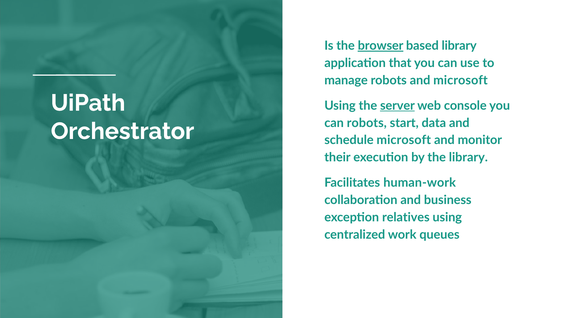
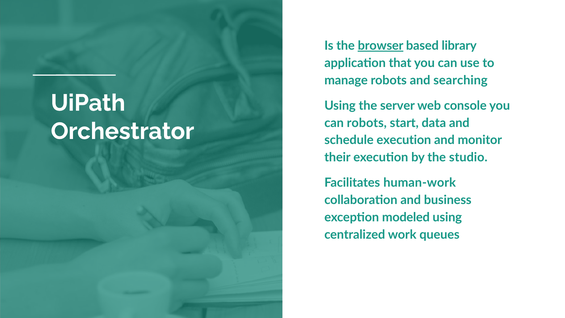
and microsoft: microsoft -> searching (460, 80)
server underline: present -> none (397, 106)
schedule microsoft: microsoft -> execution (404, 140)
the library: library -> studio (468, 157)
relatives: relatives -> modeled (406, 217)
